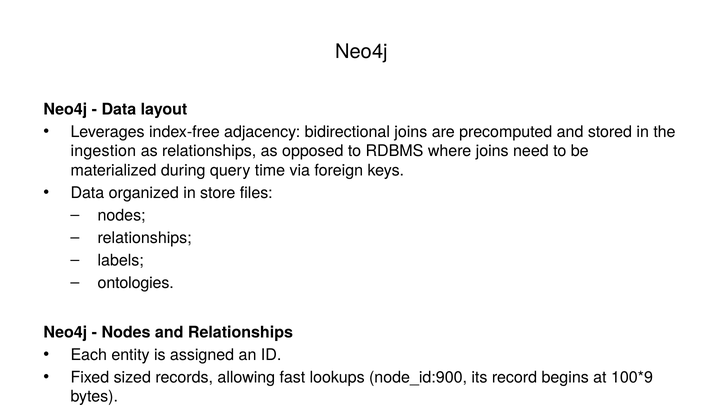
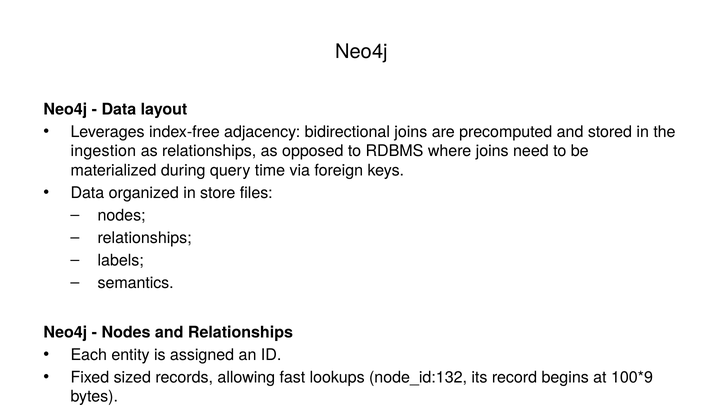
ontologies: ontologies -> semantics (136, 283)
node_id:900: node_id:900 -> node_id:132 (418, 377)
